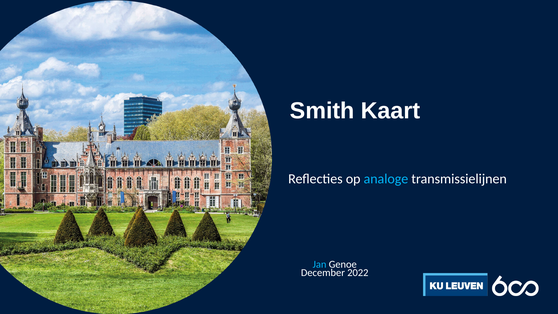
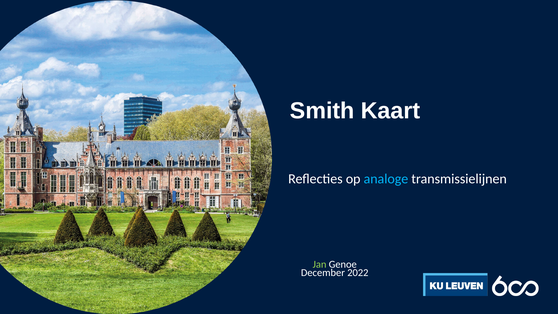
Jan colour: light blue -> light green (320, 264)
